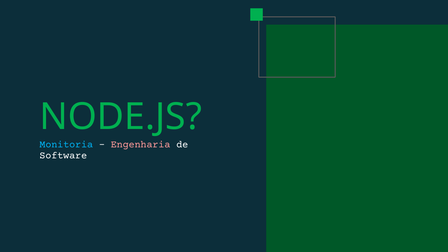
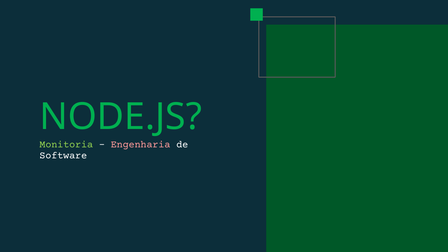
Monitoria colour: light blue -> light green (66, 144)
